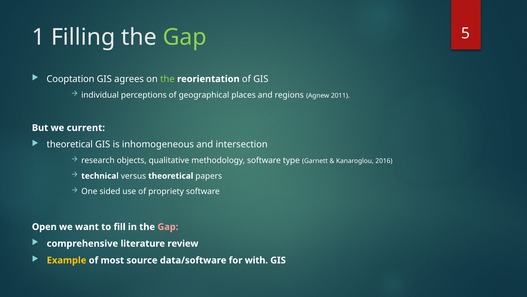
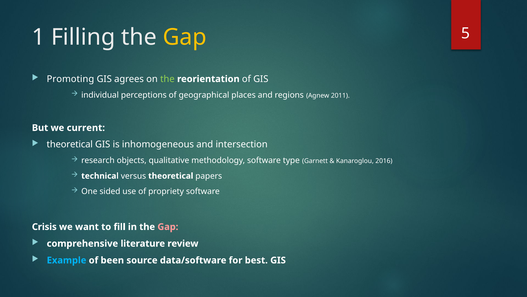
Gap colour: light green -> yellow (185, 37)
Cooptation: Cooptation -> Promoting (70, 79)
Open: Open -> Crisis (44, 226)
Example colour: yellow -> light blue (67, 260)
most: most -> been (112, 260)
with: with -> best (256, 260)
